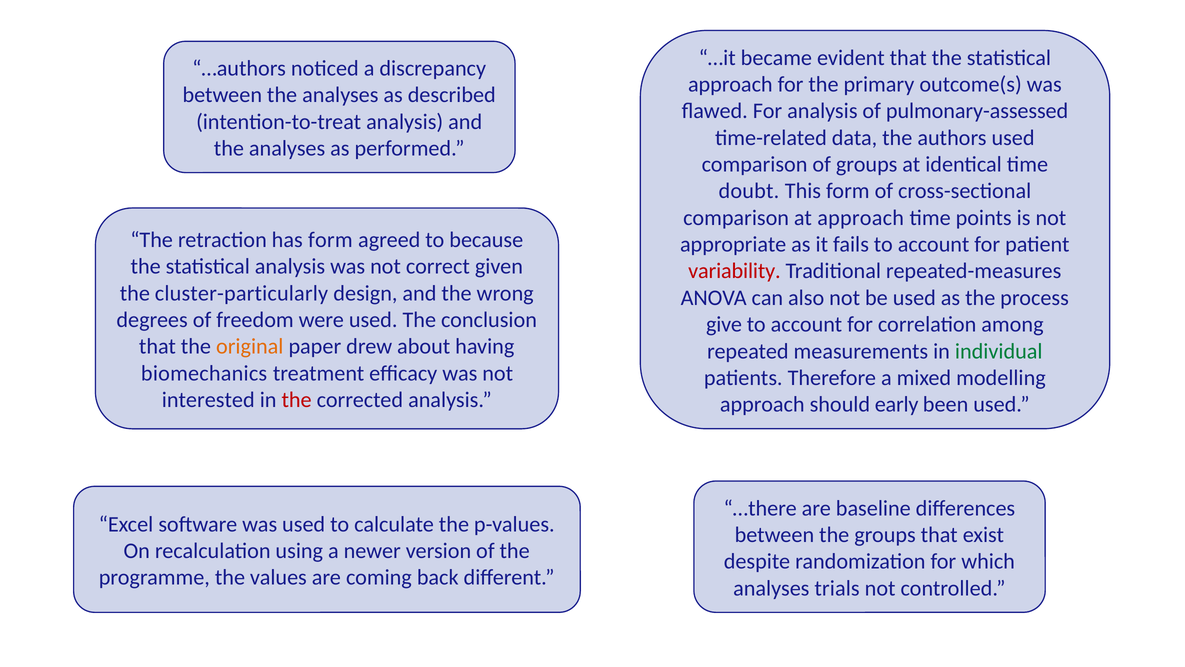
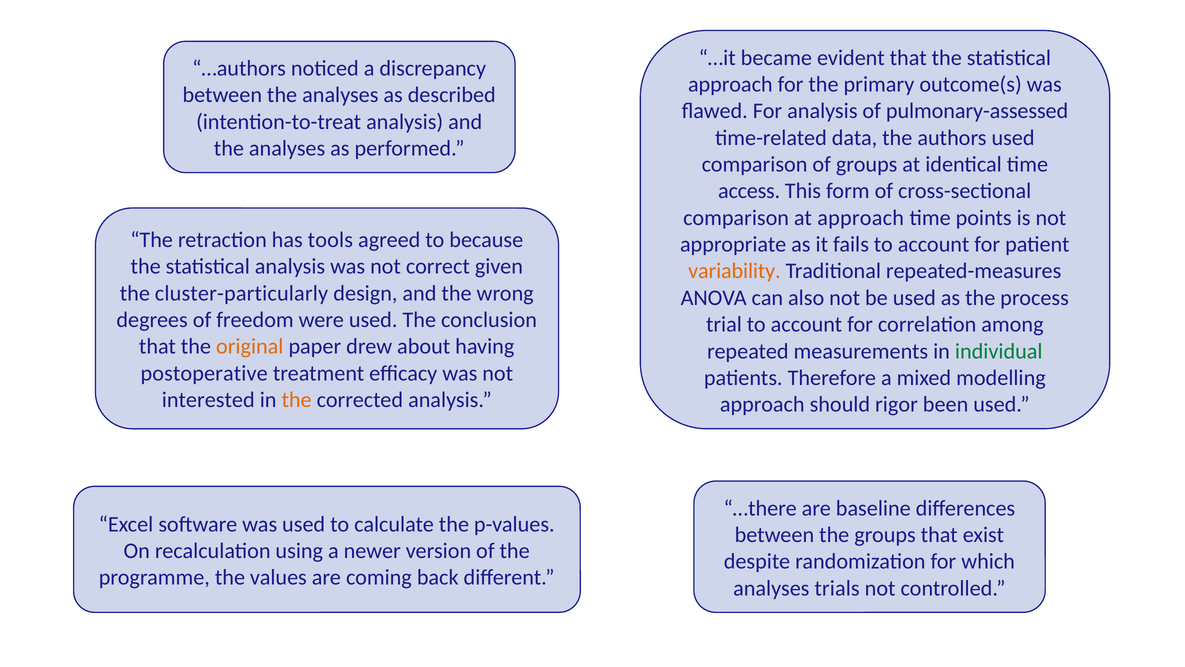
doubt: doubt -> access (749, 191)
has form: form -> tools (330, 240)
variability colour: red -> orange (734, 271)
give: give -> trial (724, 324)
biomechanics: biomechanics -> postoperative (204, 373)
the colour: red -> orange (297, 400)
early: early -> rigor (896, 404)
